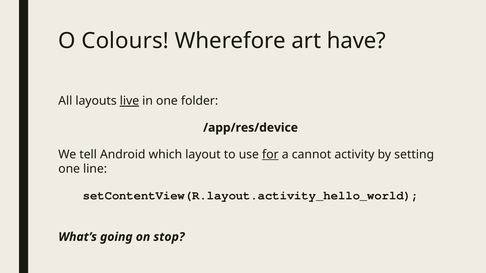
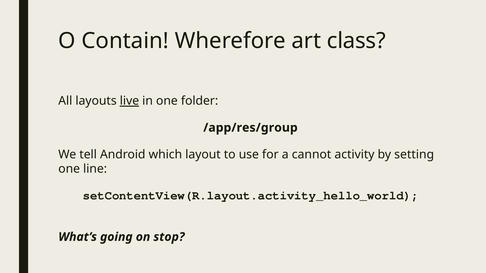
Colours: Colours -> Contain (125, 41)
have: have -> class (356, 41)
/app/res/device: /app/res/device -> /app/res/group (250, 128)
for underline: present -> none (270, 155)
